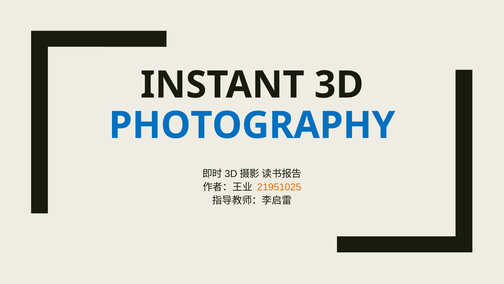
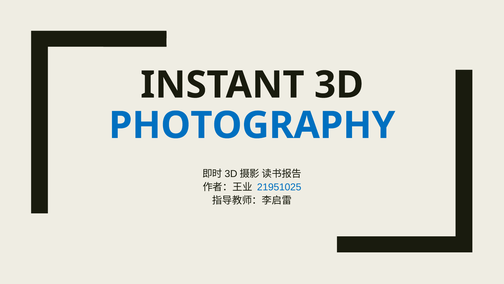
21951025 colour: orange -> blue (279, 187)
